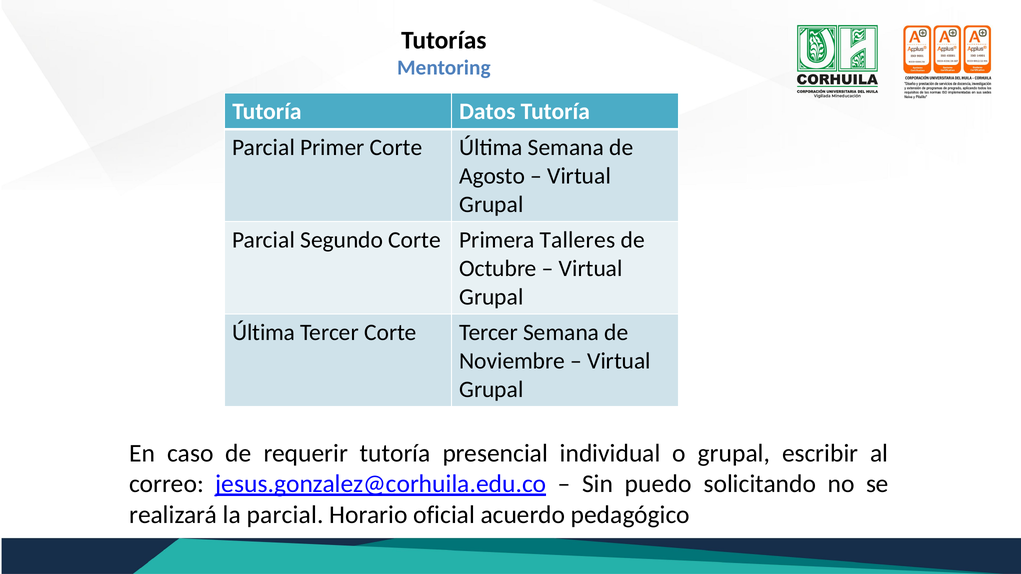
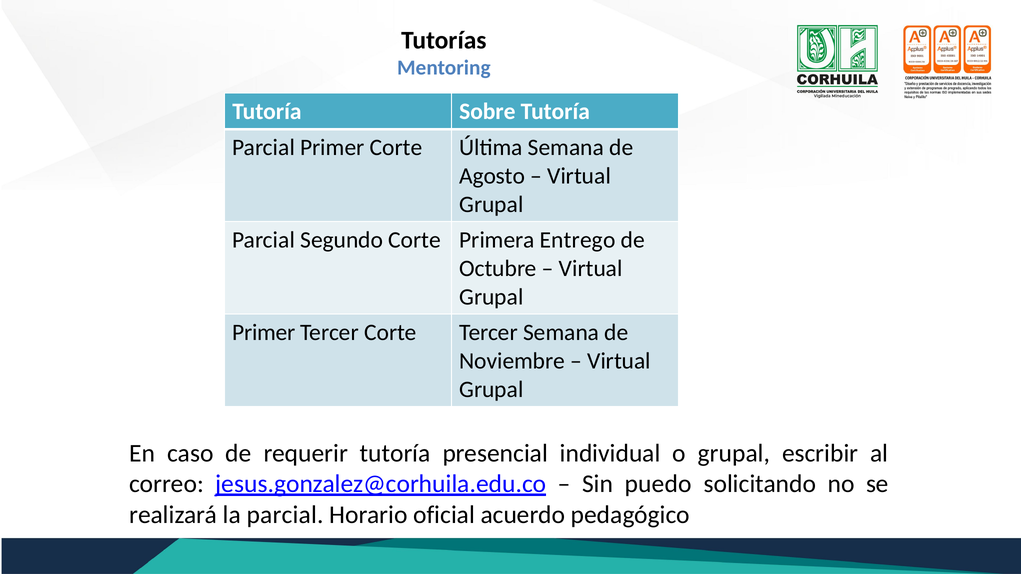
Datos: Datos -> Sobre (487, 112)
Talleres: Talleres -> Entrego (578, 240)
Última: Última -> Primer (264, 333)
